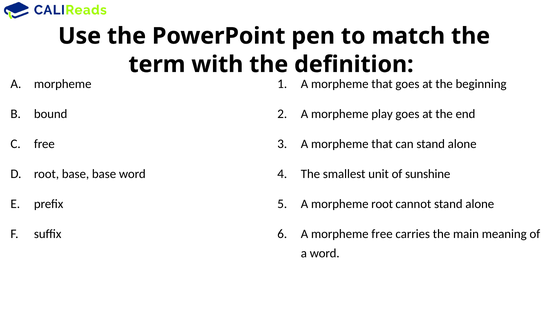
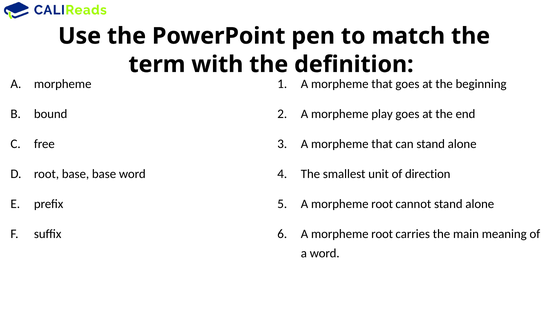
sunshine: sunshine -> direction (428, 174)
free: free -> root (382, 234)
